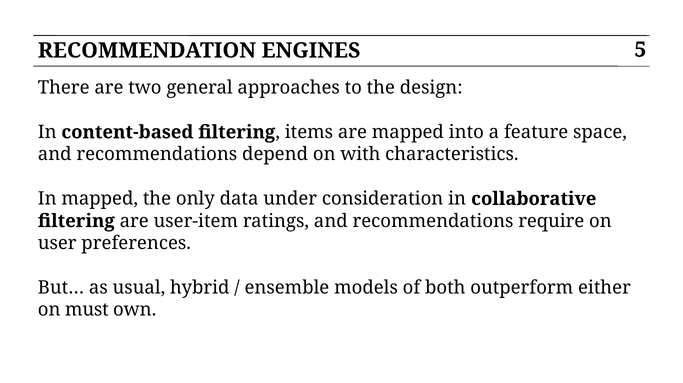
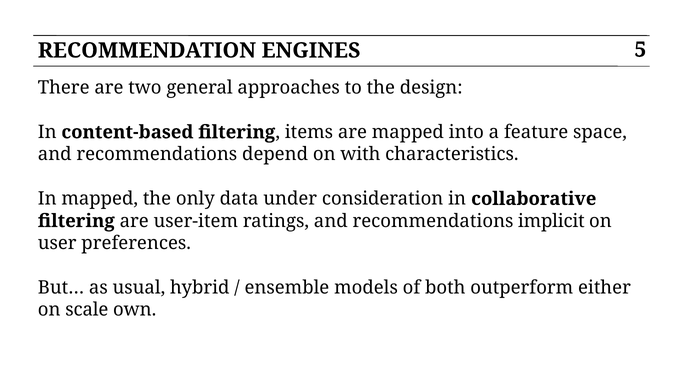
require: require -> implicit (551, 221)
must: must -> scale (87, 310)
